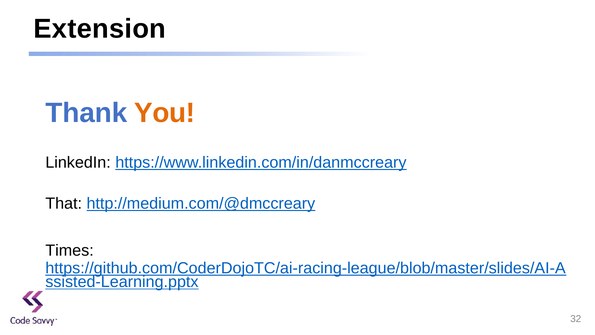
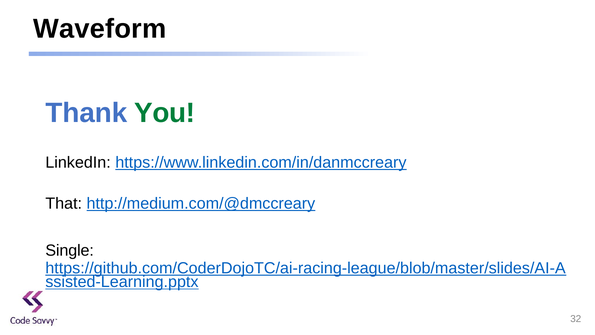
Extension: Extension -> Waveform (100, 29)
You colour: orange -> green (165, 113)
Times: Times -> Single (70, 250)
